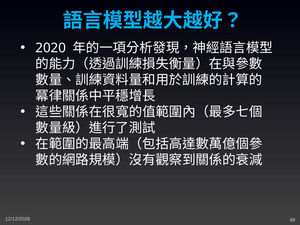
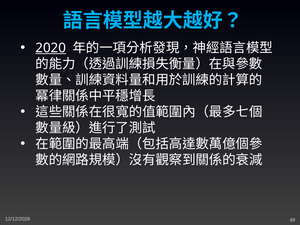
2020 underline: none -> present (51, 48)
